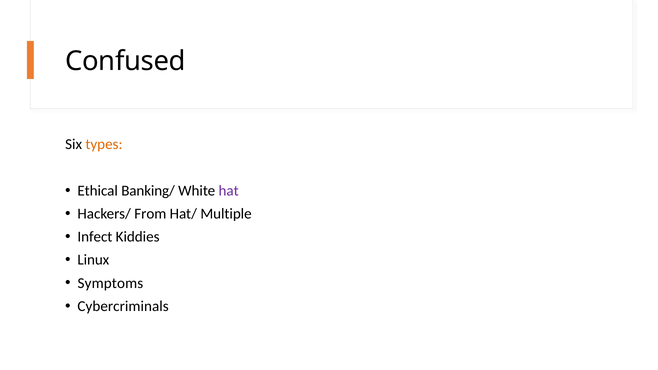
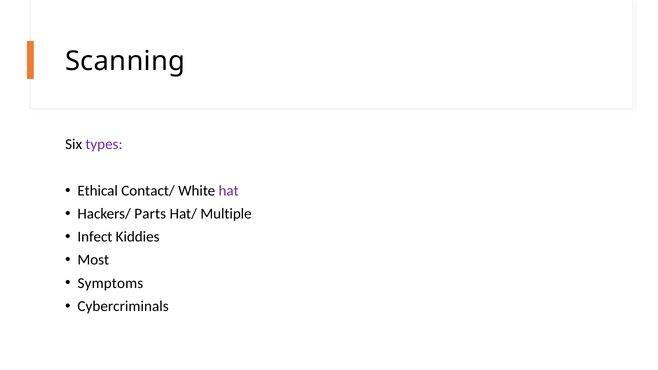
Confused: Confused -> Scanning (125, 61)
types colour: orange -> purple (104, 144)
Banking/: Banking/ -> Contact/ (148, 191)
From: From -> Parts (150, 214)
Linux: Linux -> Most (93, 260)
